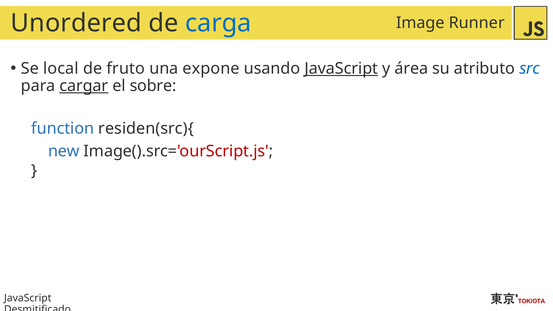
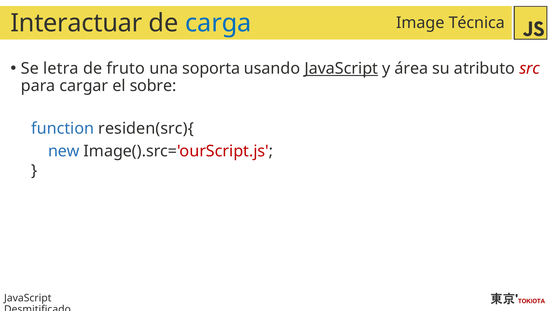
Unordered: Unordered -> Interactuar (76, 23)
Runner: Runner -> Técnica (477, 23)
local: local -> letra (61, 69)
expone: expone -> soporta (211, 69)
src colour: blue -> red (530, 69)
cargar underline: present -> none (84, 86)
